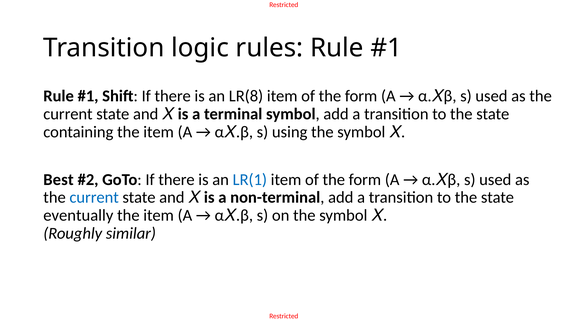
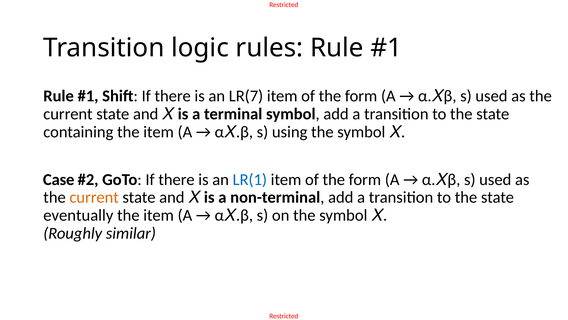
LR(8: LR(8 -> LR(7 (246, 96)
Best: Best -> Case (59, 179)
current colour: blue -> orange (94, 197)
